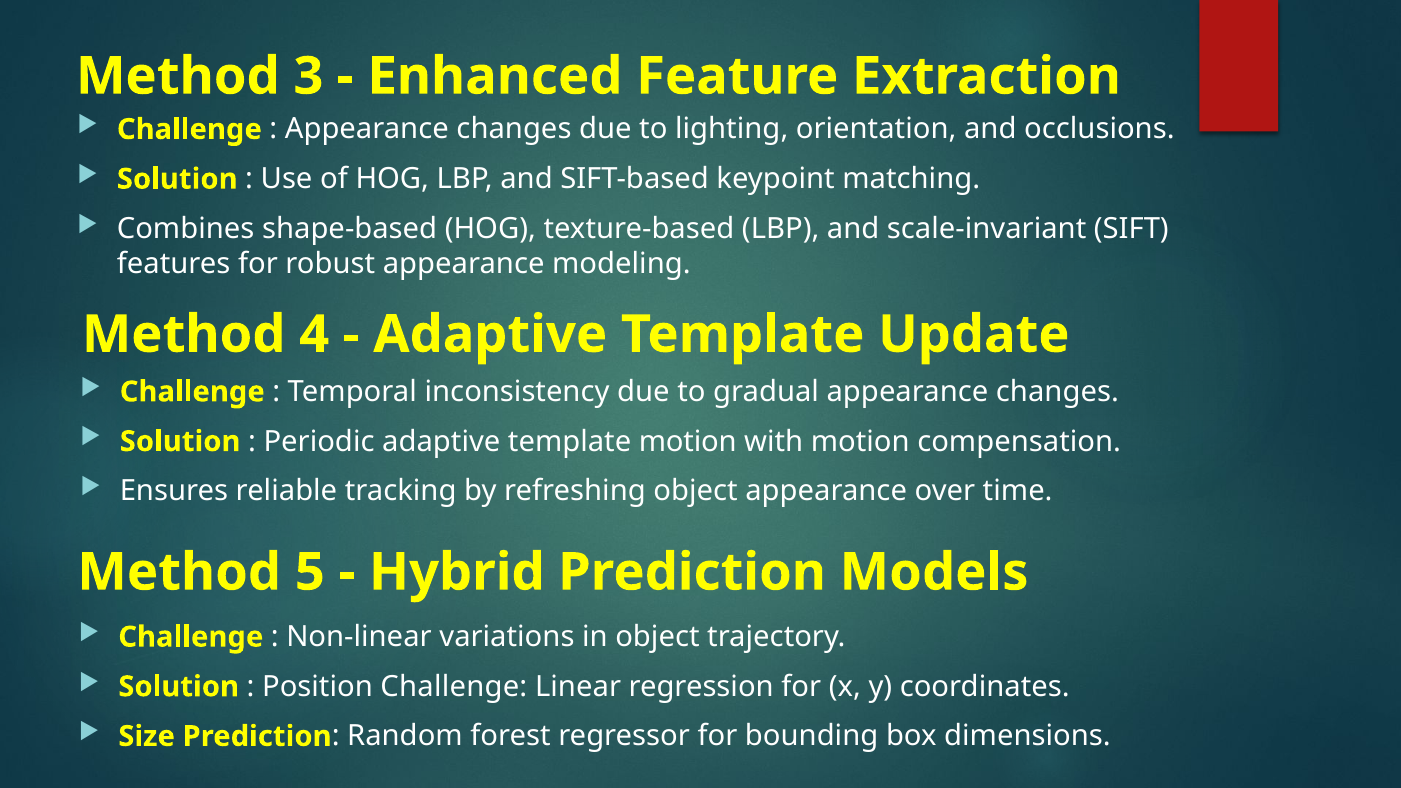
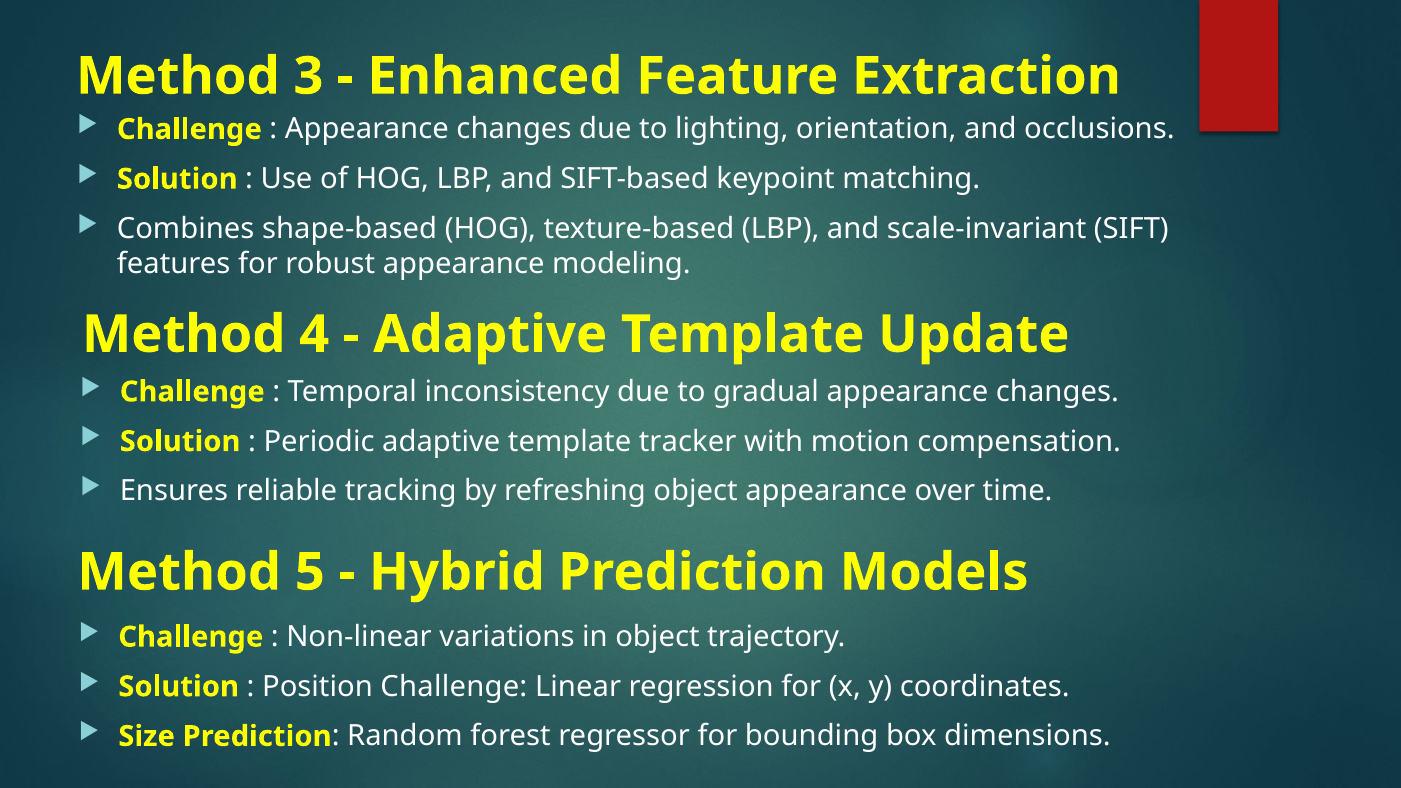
template motion: motion -> tracker (688, 442)
